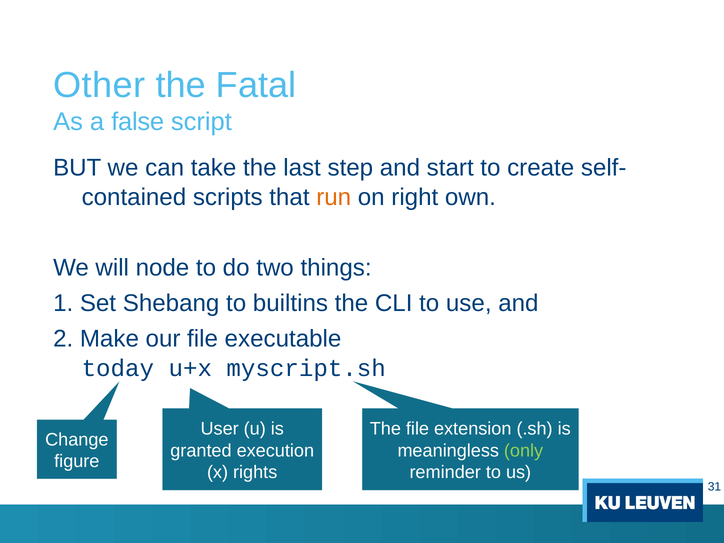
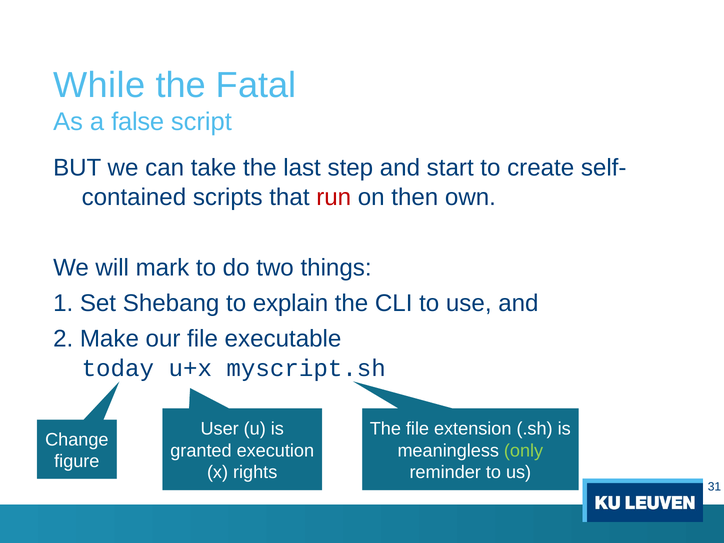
Other: Other -> While (99, 85)
run colour: orange -> red (334, 197)
right: right -> then (415, 197)
node: node -> mark (162, 268)
builtins: builtins -> explain (291, 303)
